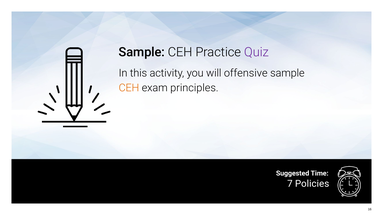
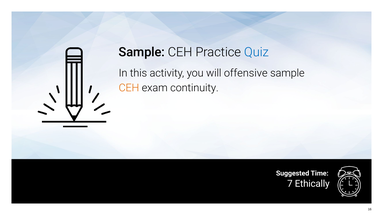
Quiz colour: purple -> blue (257, 52)
principles: principles -> continuity (194, 88)
Policies: Policies -> Ethically (312, 184)
